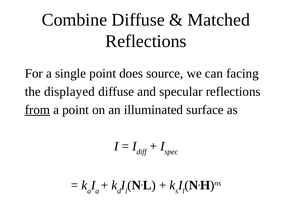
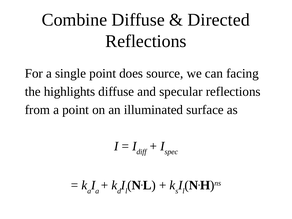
Matched: Matched -> Directed (219, 20)
displayed: displayed -> highlights (70, 92)
from underline: present -> none (37, 110)
